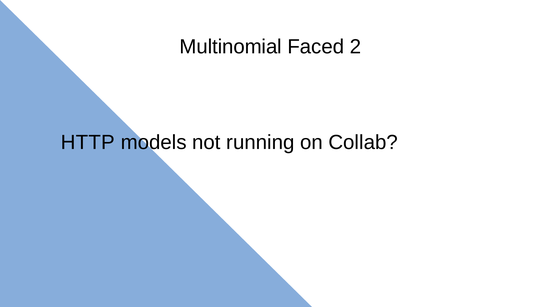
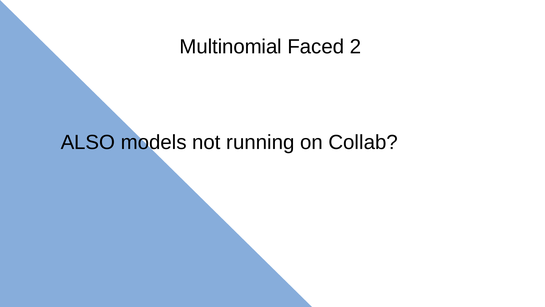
HTTP: HTTP -> ALSO (88, 142)
